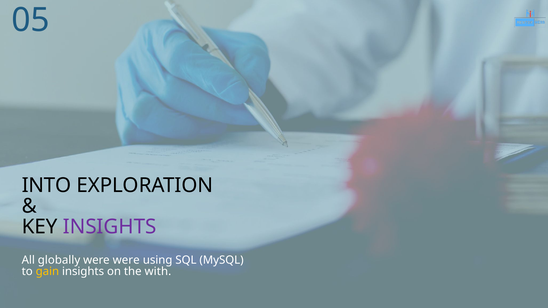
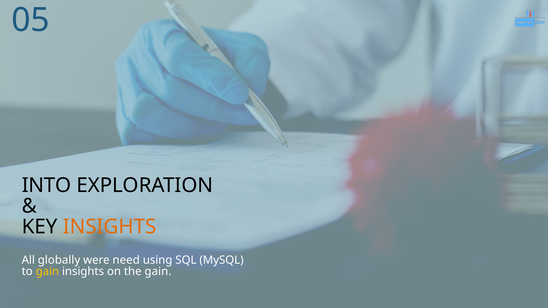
INSIGHTS colour: purple -> orange (110, 227)
were were: were -> need (126, 260)
the with: with -> gain (158, 272)
